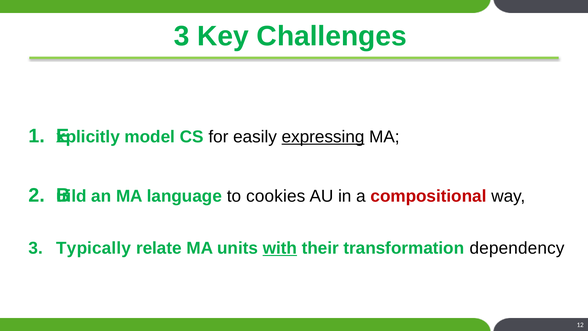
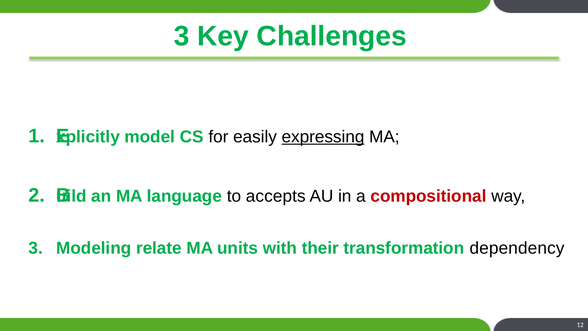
cookies: cookies -> accepts (276, 196)
Typically: Typically -> Modeling (94, 248)
with underline: present -> none (280, 248)
